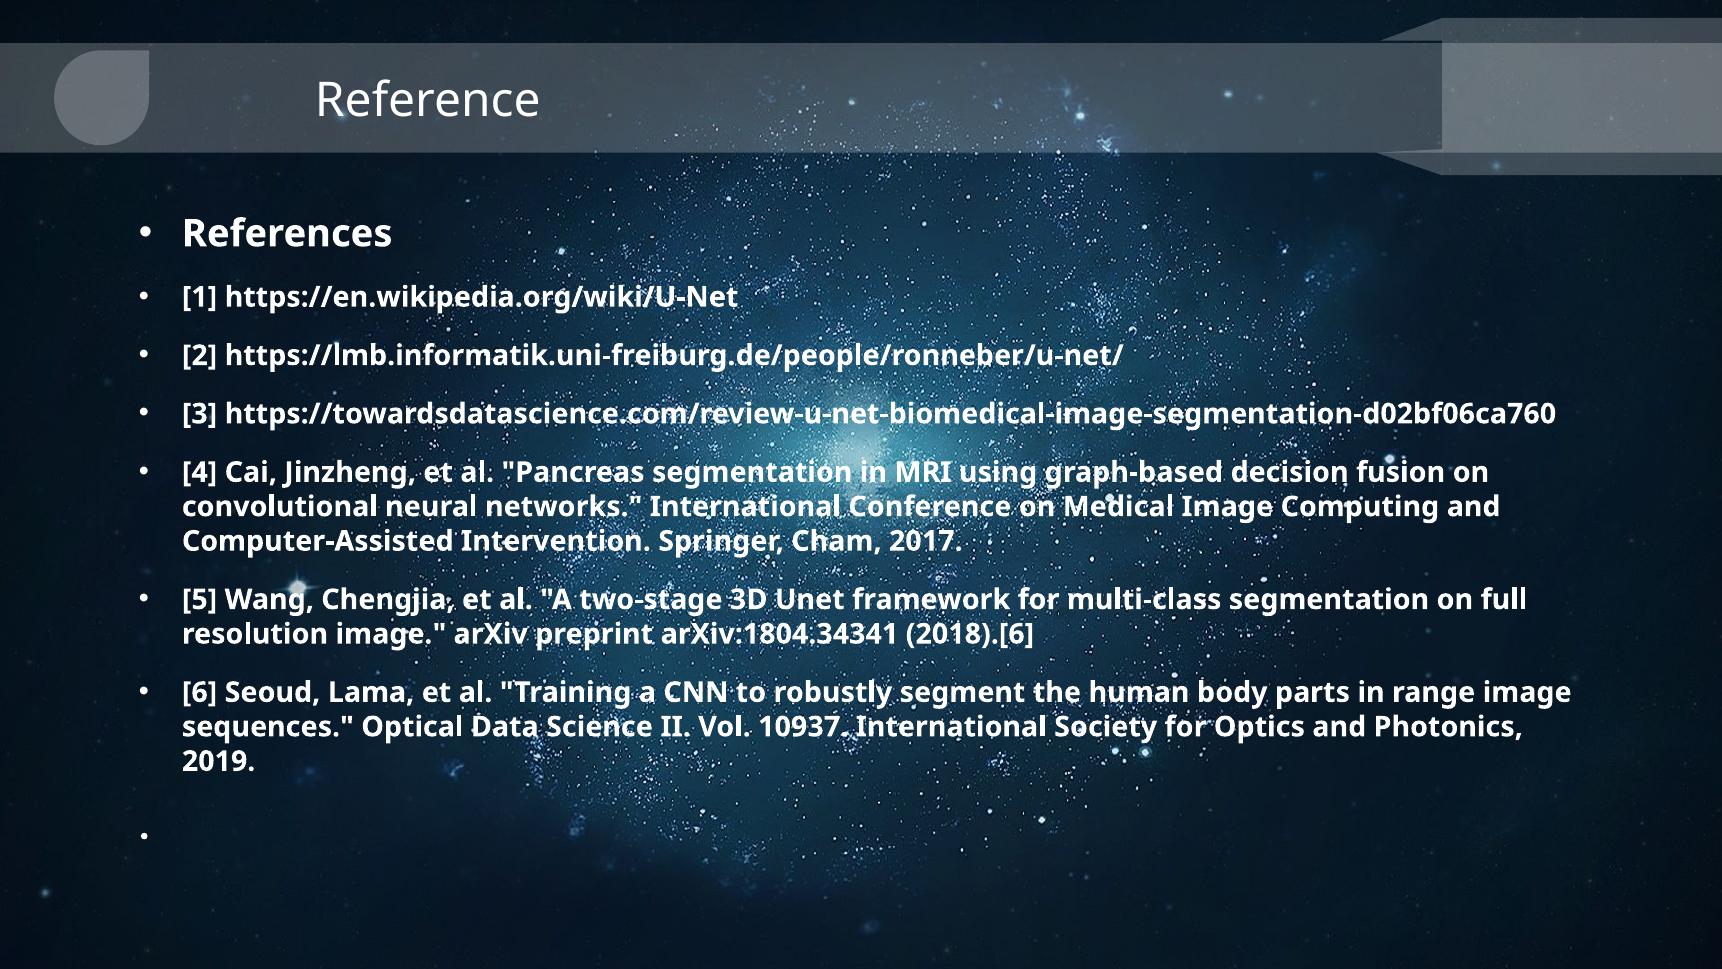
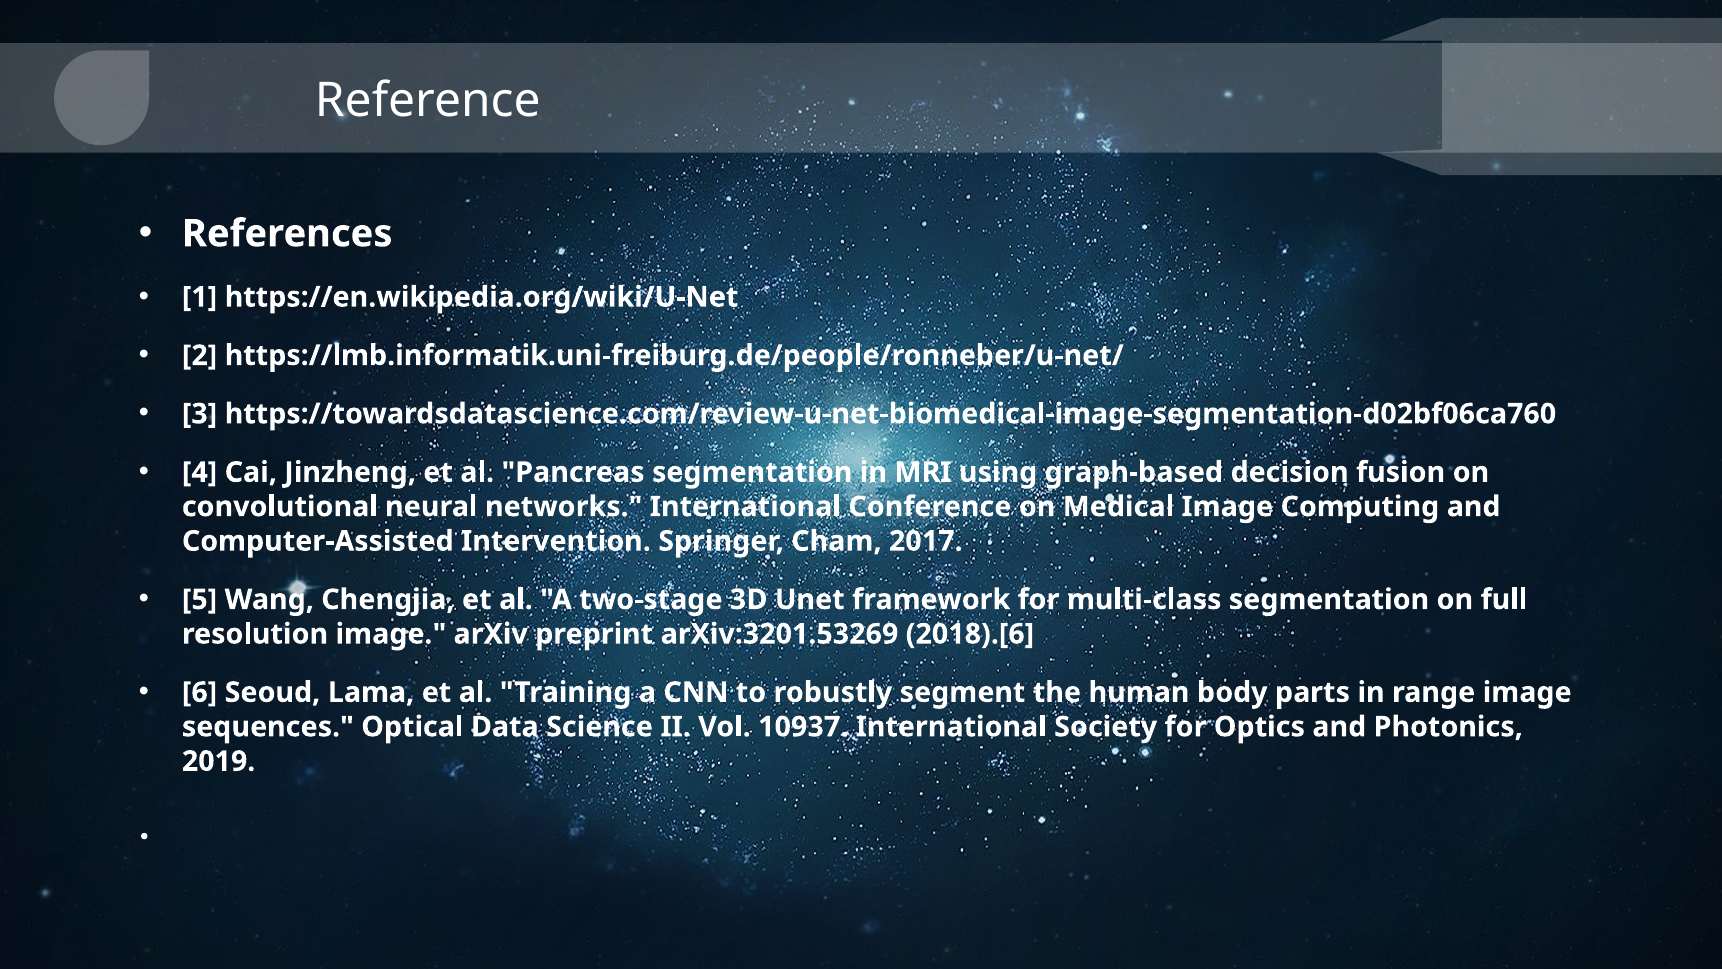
arXiv:1804.34341: arXiv:1804.34341 -> arXiv:3201.53269 (780, 634)
